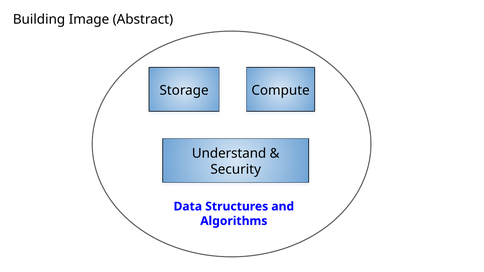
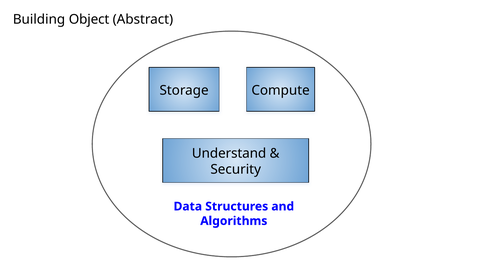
Image: Image -> Object (89, 19)
